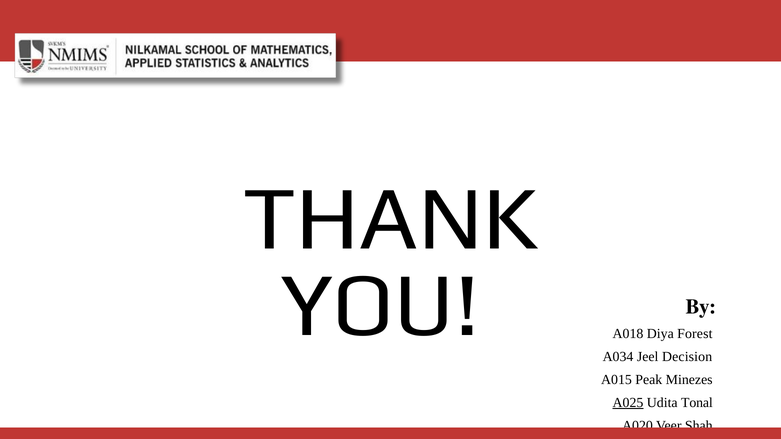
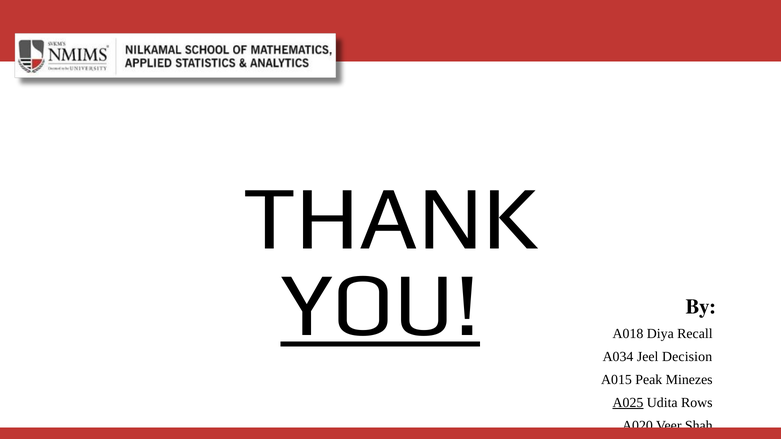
YOU underline: none -> present (380, 306)
Forest: Forest -> Recall (695, 334)
Tonal: Tonal -> Rows (697, 403)
